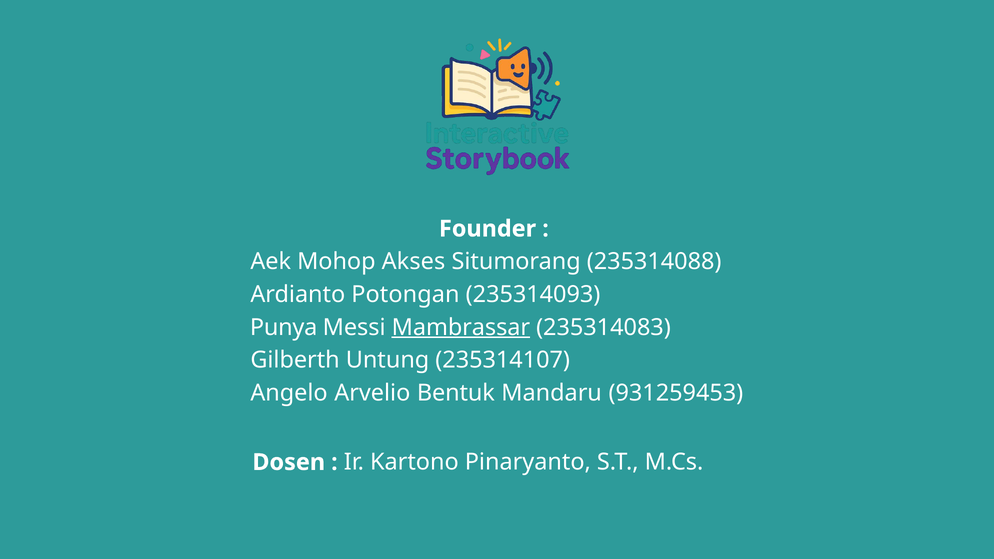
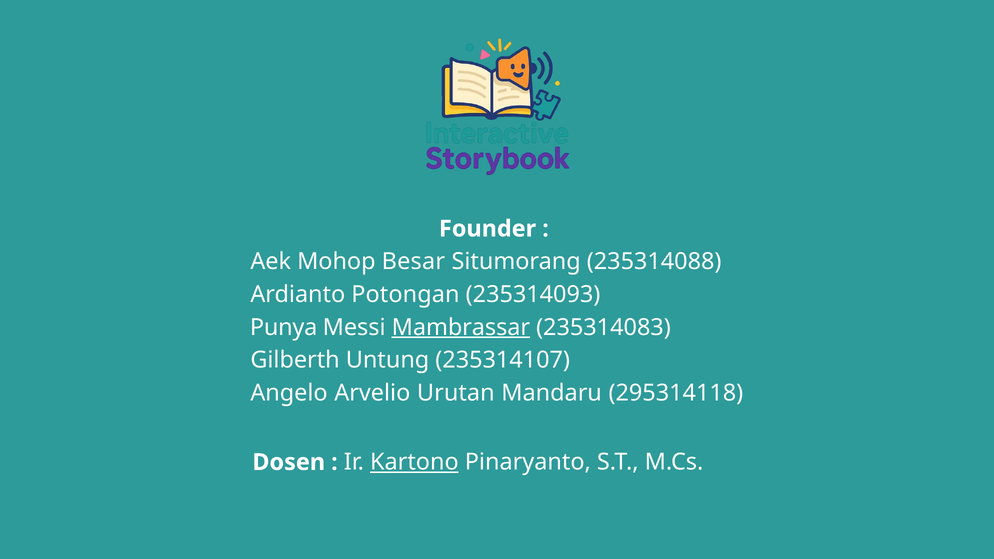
Akses: Akses -> Besar (413, 262)
Bentuk: Bentuk -> Urutan (456, 393)
931259453: 931259453 -> 295314118 (676, 393)
Kartono underline: none -> present (414, 462)
